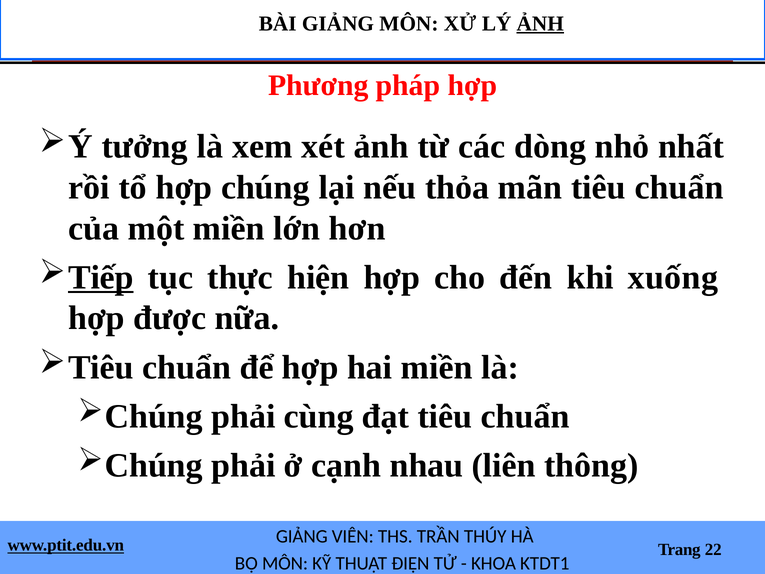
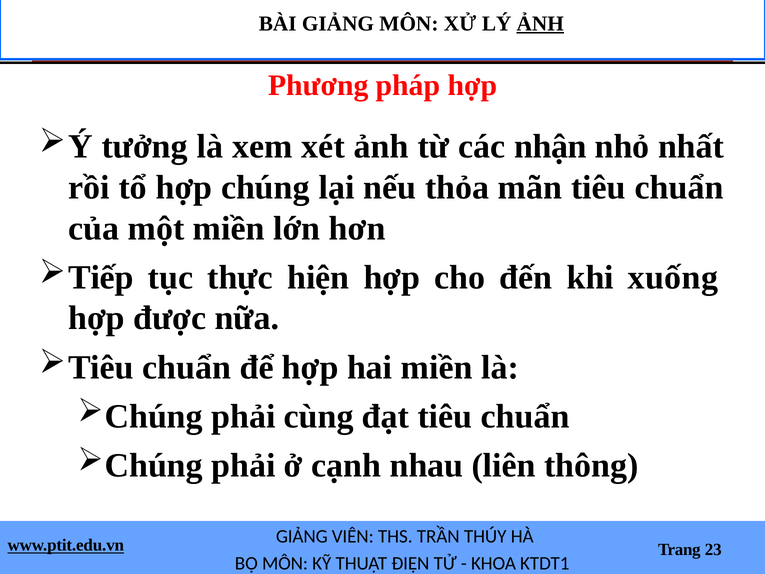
dòng: dòng -> nhận (550, 147)
Tiếp underline: present -> none (101, 277)
22: 22 -> 23 (713, 549)
